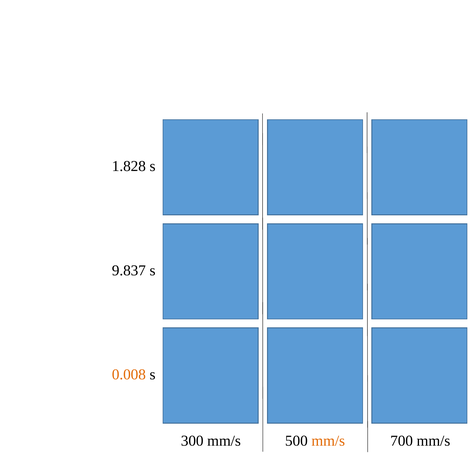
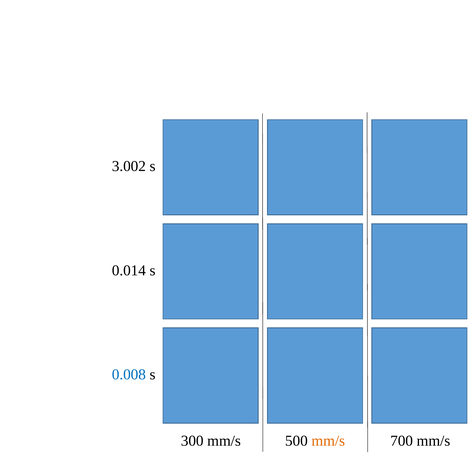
1.828: 1.828 -> 3.002 (129, 166)
9.837: 9.837 -> 0.014 (129, 270)
0.008 colour: orange -> blue (129, 374)
